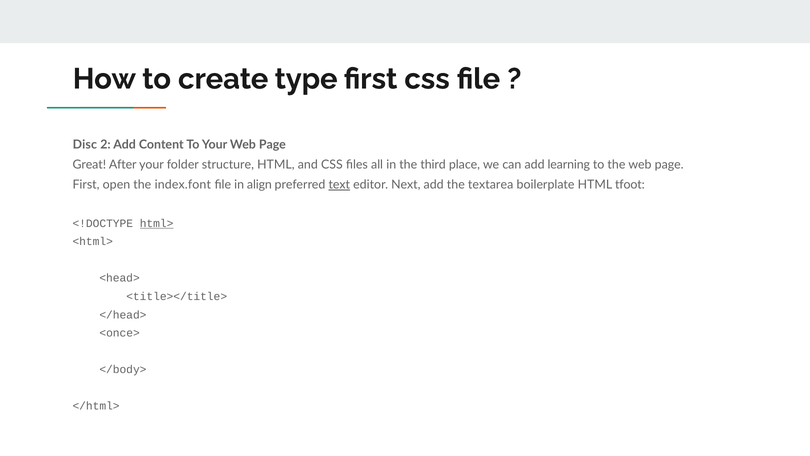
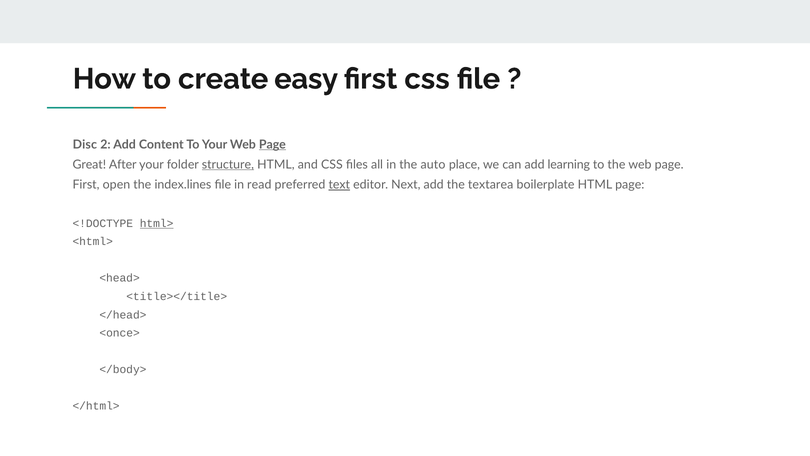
type: type -> easy (306, 79)
Page underline: none -> present (272, 144)
structure underline: none -> present (228, 164)
third: third -> auto (433, 164)
index.font: index.font -> index.lines (183, 184)
align: align -> read (259, 184)
HTML tfoot: tfoot -> page (630, 184)
